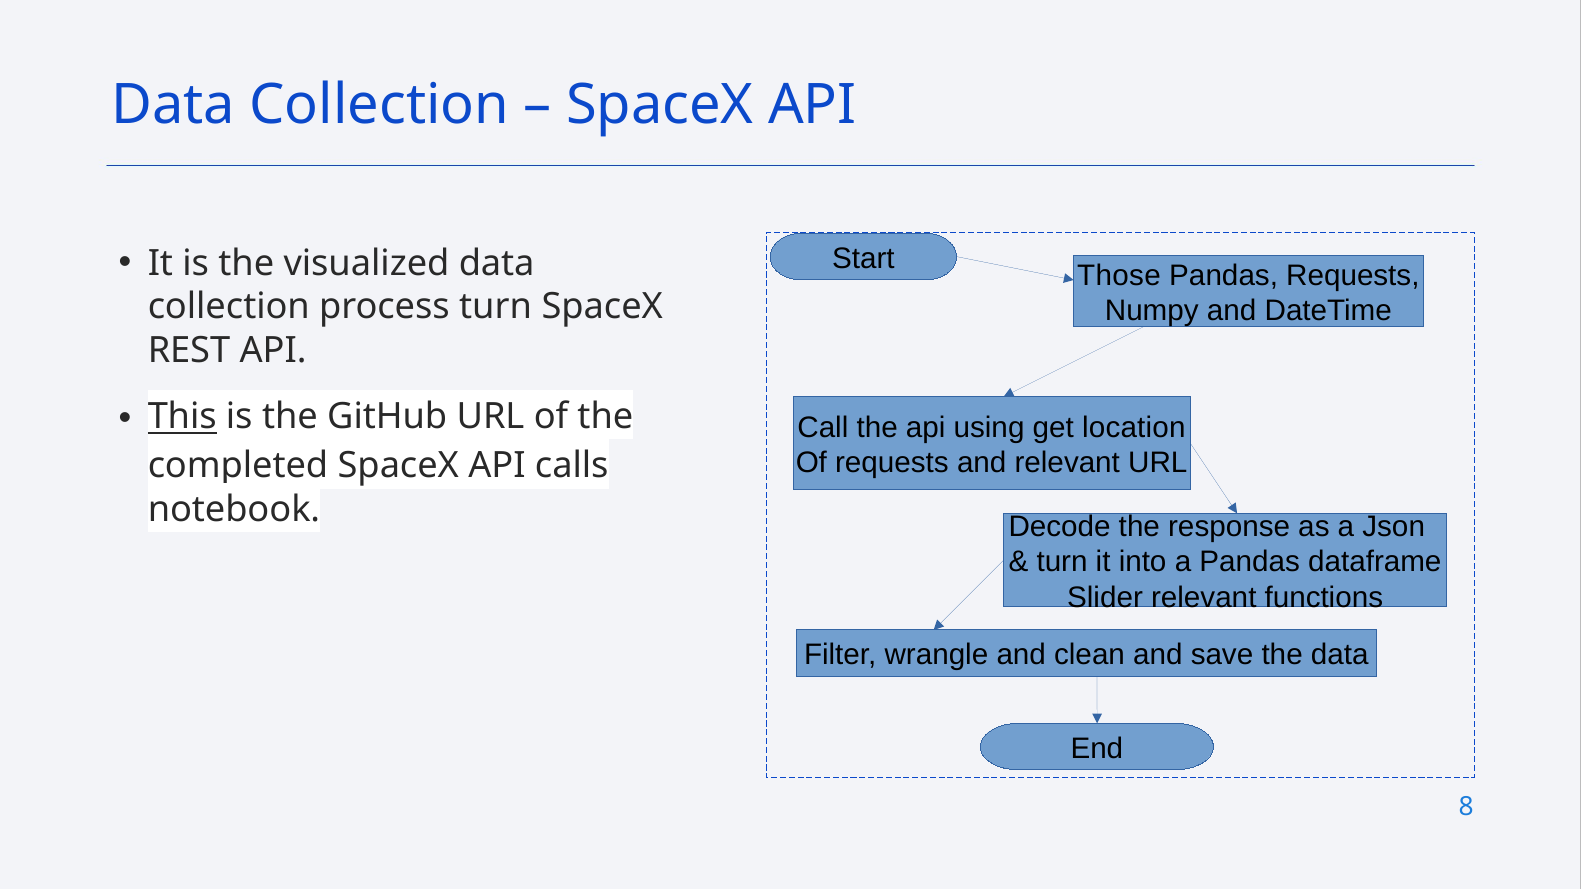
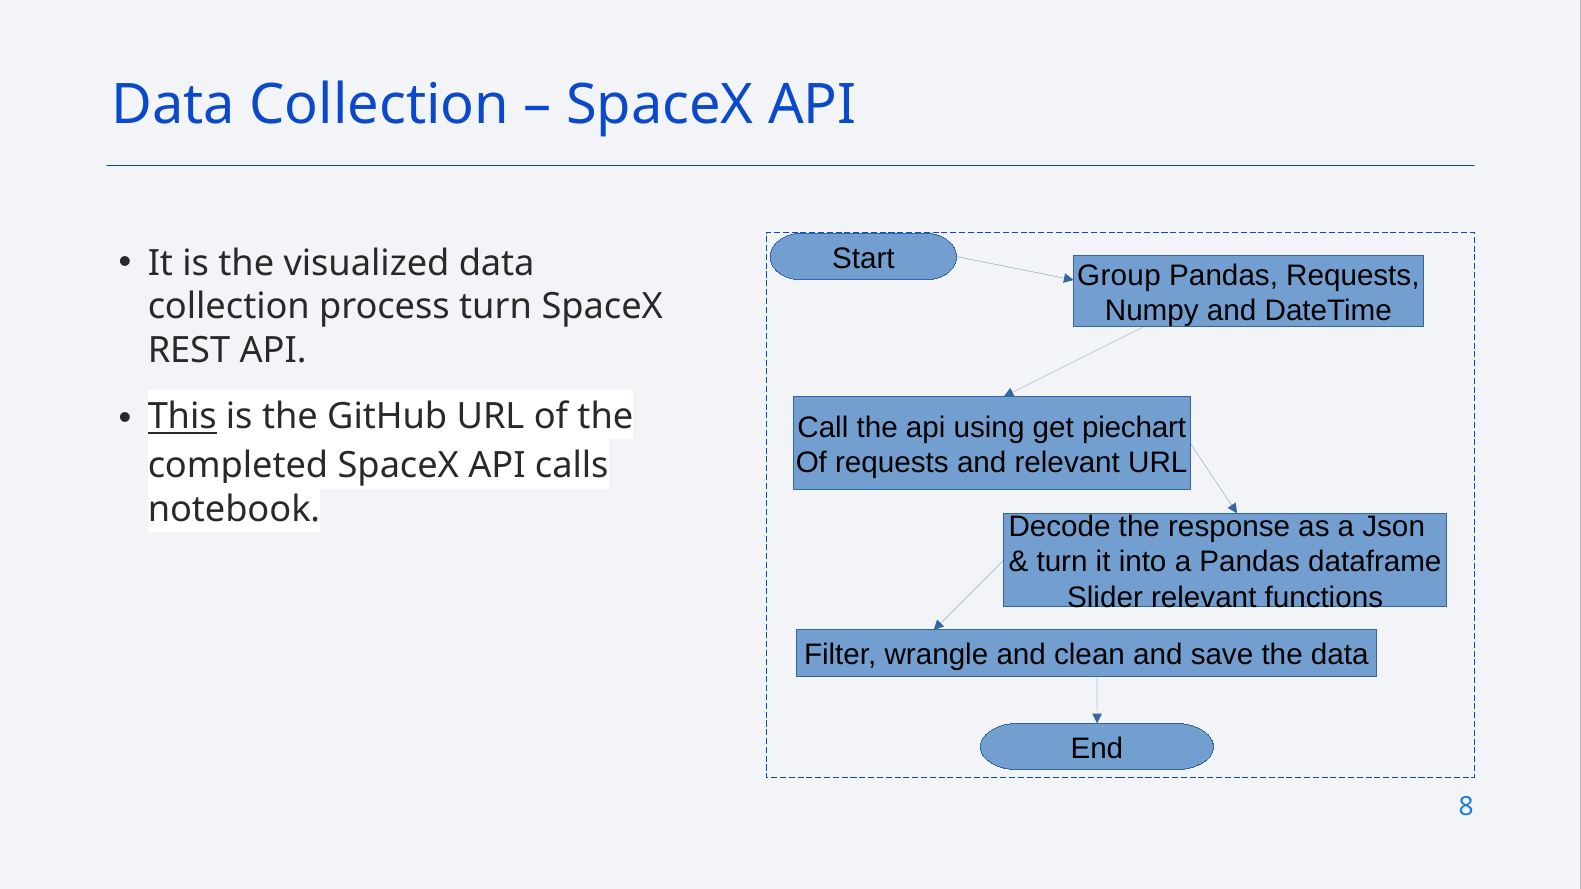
Those: Those -> Group (1119, 275)
location: location -> piechart (1134, 428)
